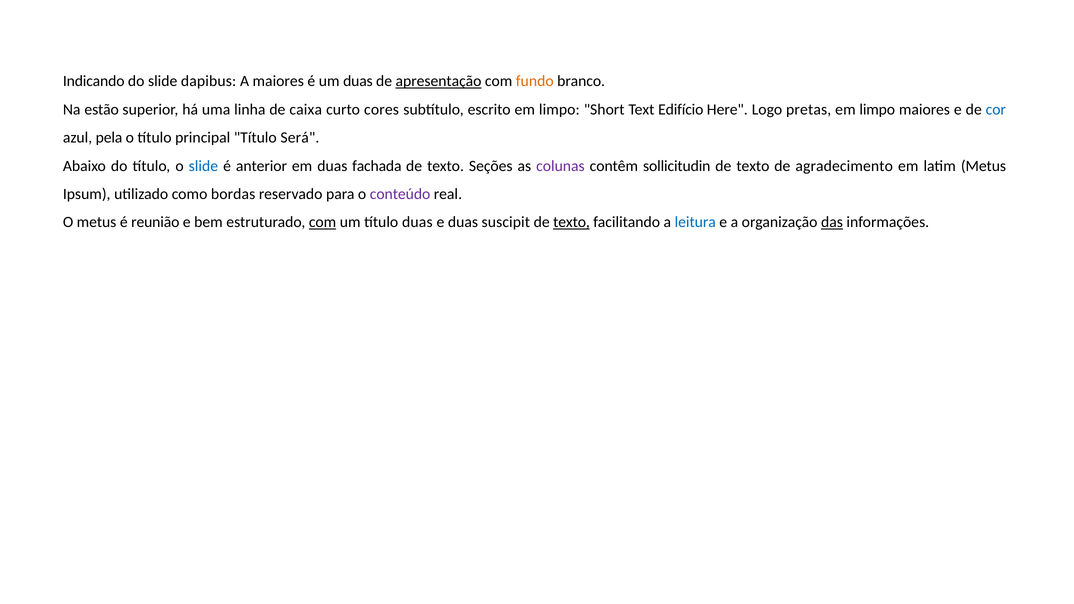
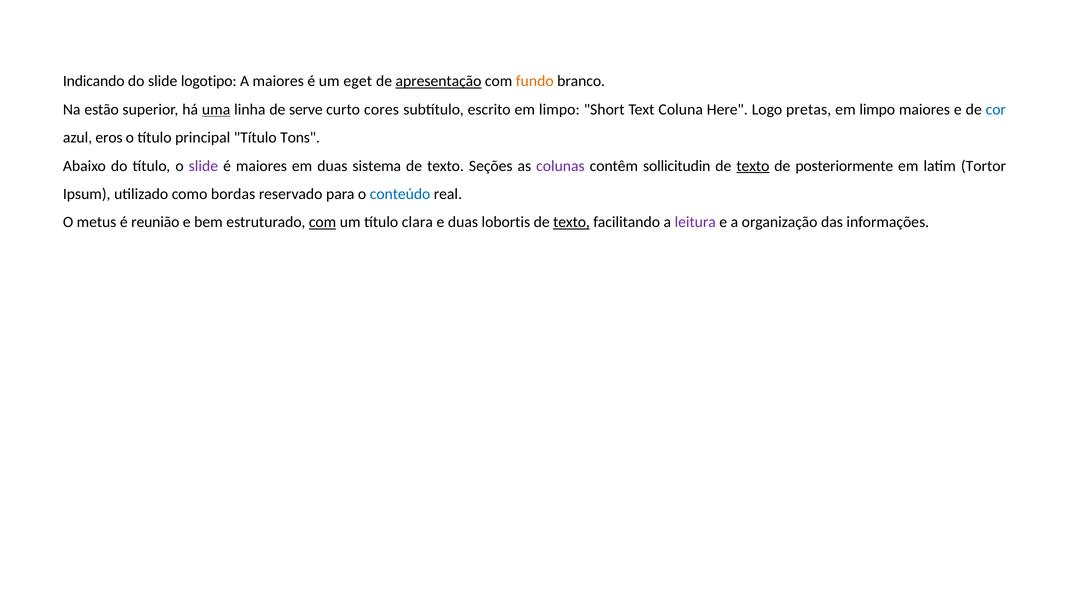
dapibus: dapibus -> logotipo (209, 81)
um duas: duas -> eget (358, 81)
uma underline: none -> present (216, 110)
caixa: caixa -> serve (306, 110)
Edifício: Edifício -> Coluna (681, 110)
pela: pela -> eros (109, 138)
Será: Será -> Tons (300, 138)
slide colour: blue -> purple (203, 166)
é anterior: anterior -> maiores (261, 166)
fachada: fachada -> sistema (377, 166)
texto underline: none -> present (753, 166)
agradecimento: agradecimento -> posteriormente (844, 166)
latim Metus: Metus -> Tortor (983, 166)
conteúdo colour: purple -> blue (400, 194)
título duas: duas -> clara (417, 222)
suscipit: suscipit -> lobortis (506, 222)
leitura colour: blue -> purple (695, 222)
das underline: present -> none (832, 222)
